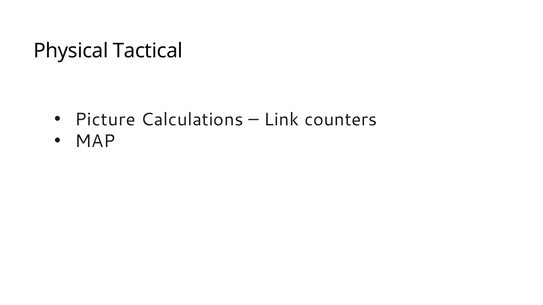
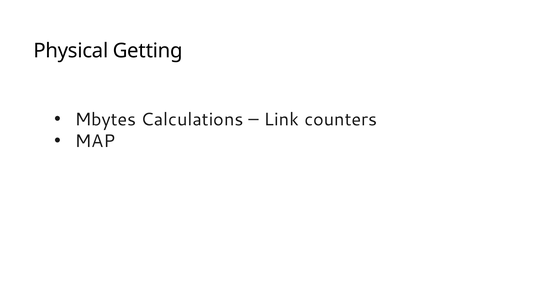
Tactical: Tactical -> Getting (148, 51)
Picture: Picture -> Mbytes (105, 120)
